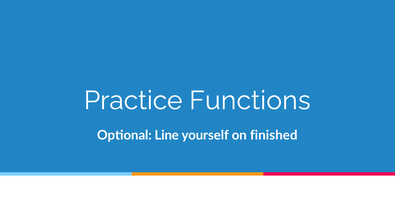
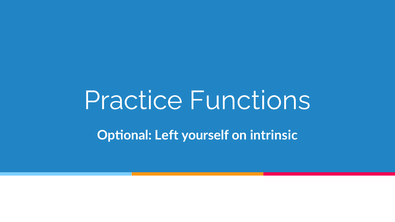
Line: Line -> Left (167, 135)
finished: finished -> intrinsic (274, 135)
